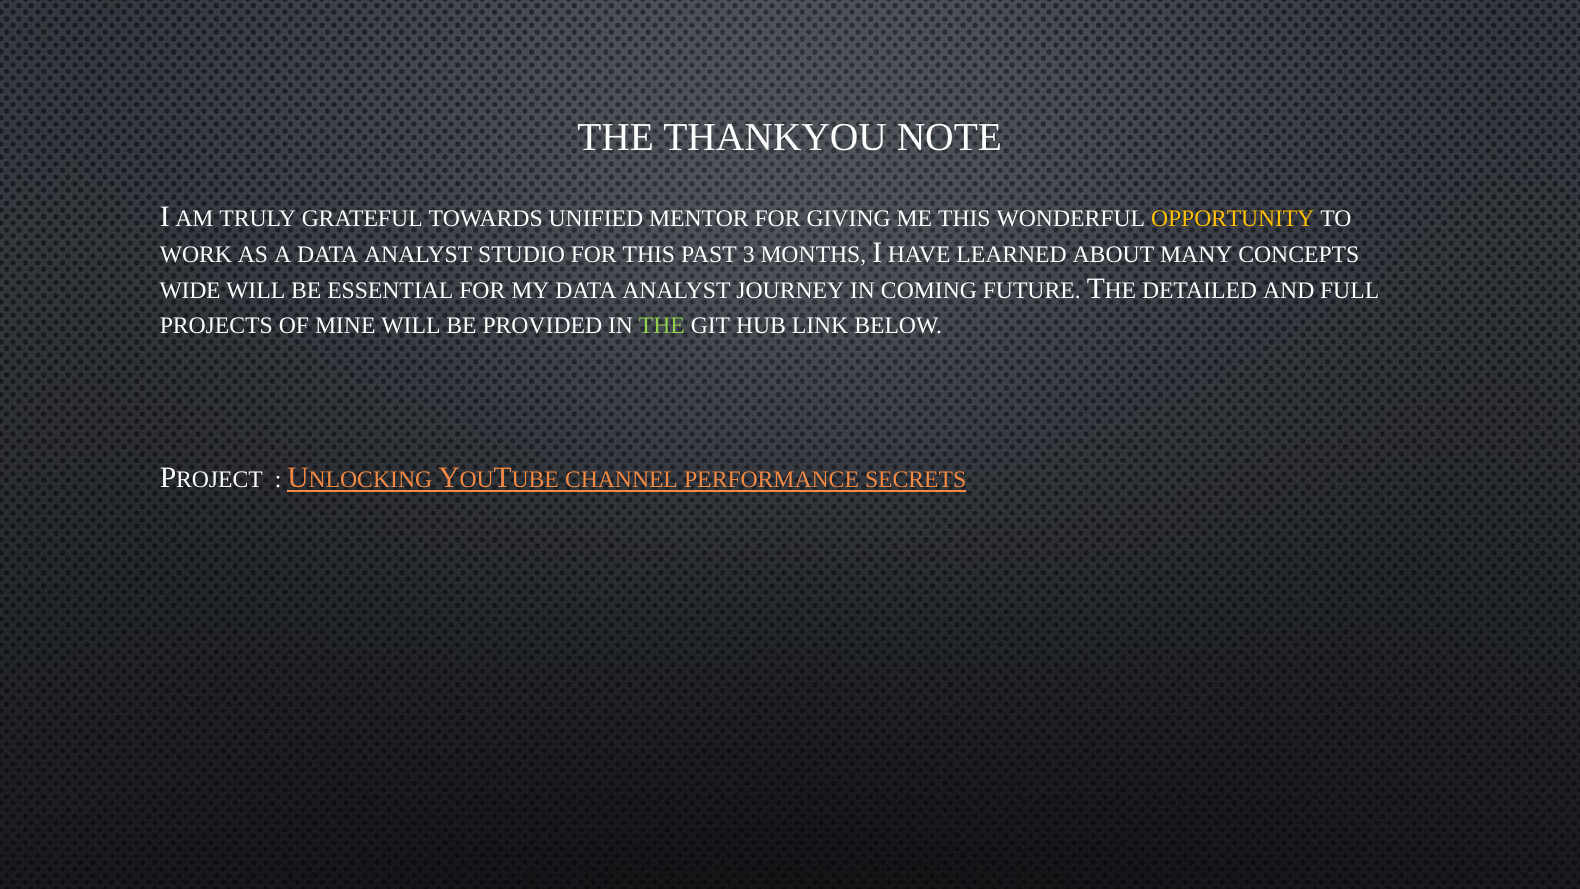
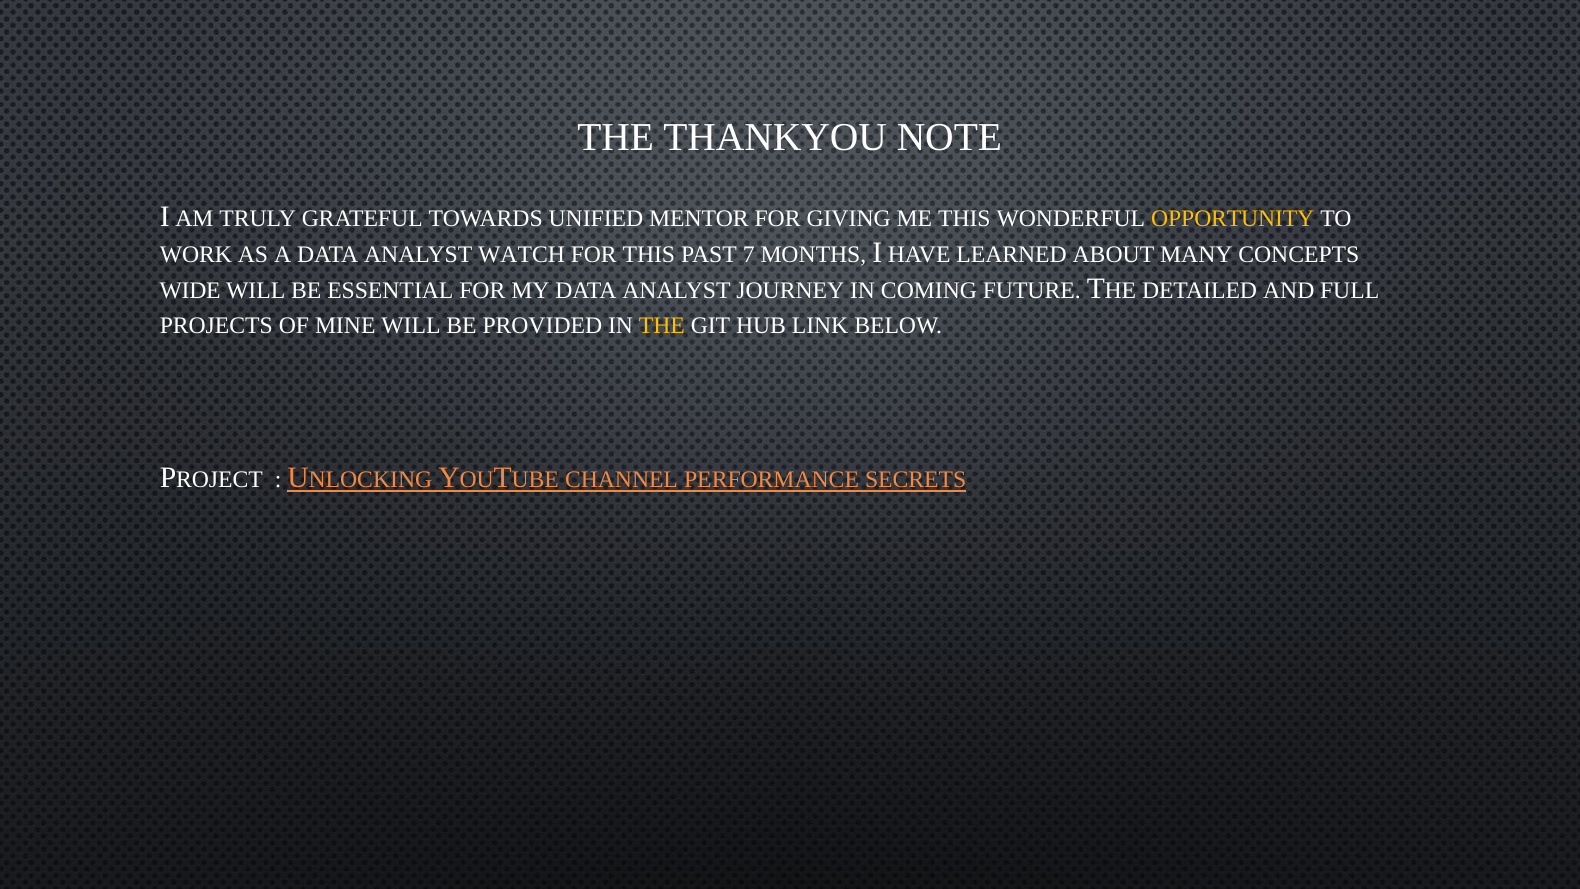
STUDIO: STUDIO -> WATCH (522, 255)
3: 3 -> 7 (749, 255)
THE colour: light green -> yellow (662, 326)
